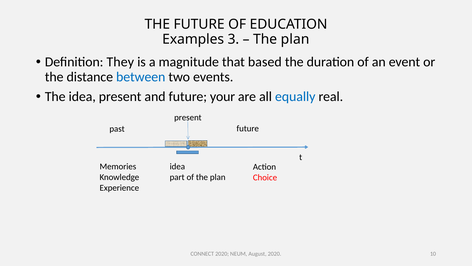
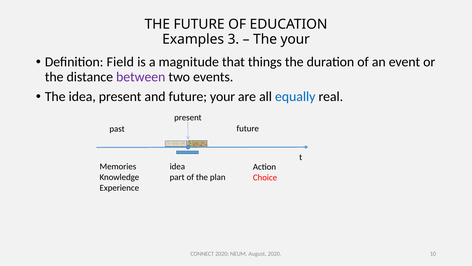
plan: plan -> your (295, 39)
They: They -> Field (120, 62)
based: based -> things (265, 62)
between colour: blue -> purple (141, 77)
